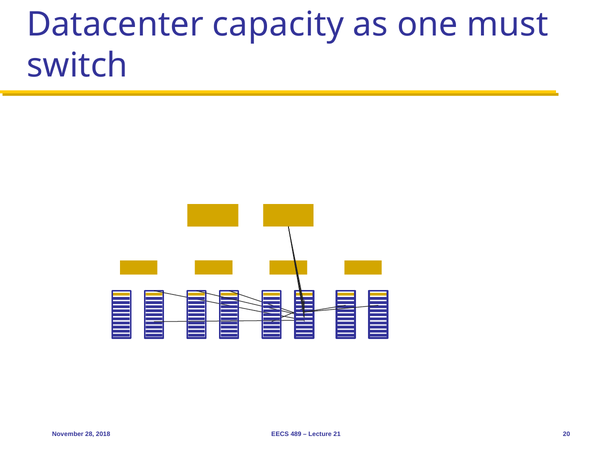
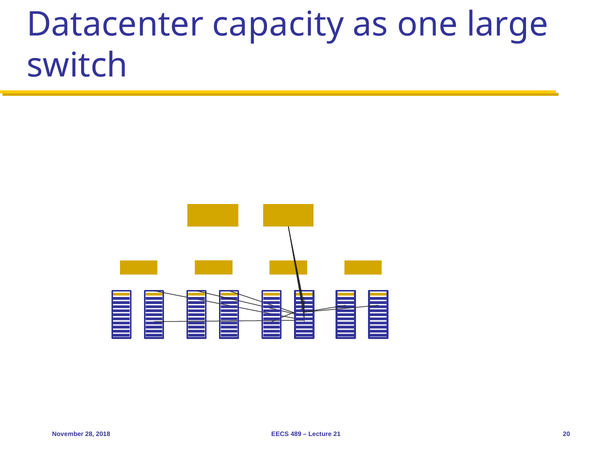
must: must -> large (508, 25)
